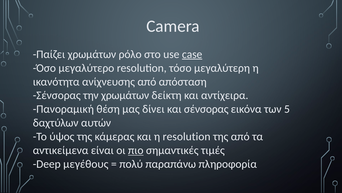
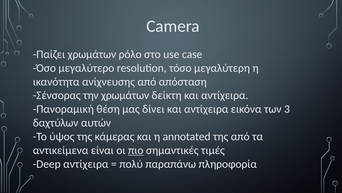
case underline: present -> none (192, 54)
δίνει και σένσορας: σένσορας -> αντίχειρα (206, 109)
5: 5 -> 3 (287, 109)
η resolution: resolution -> annotated (187, 136)
Deep μεγέθους: μεγέθους -> αντίχειρα (86, 164)
